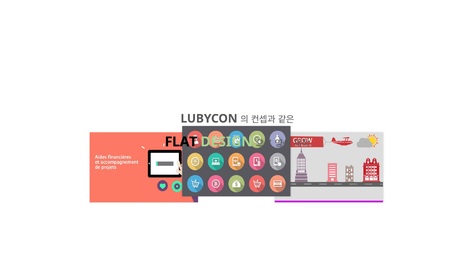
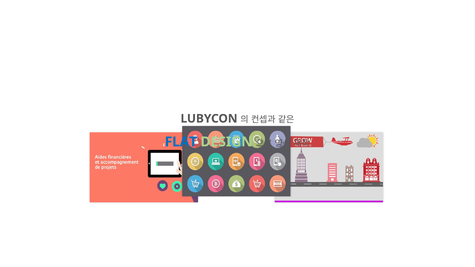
FLAT colour: black -> blue (181, 142)
